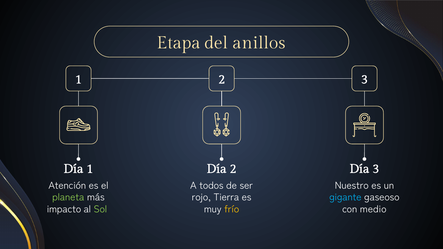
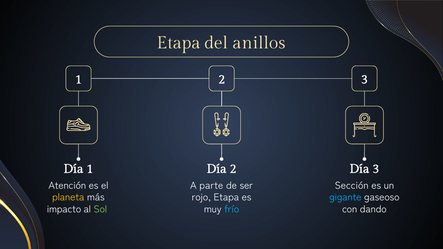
todos: todos -> parte (211, 186)
Nuestro: Nuestro -> Sección (352, 186)
planeta colour: light green -> yellow (68, 197)
rojo Tierra: Tierra -> Etapa (226, 197)
frío colour: yellow -> light blue (232, 209)
medio: medio -> dando (373, 209)
